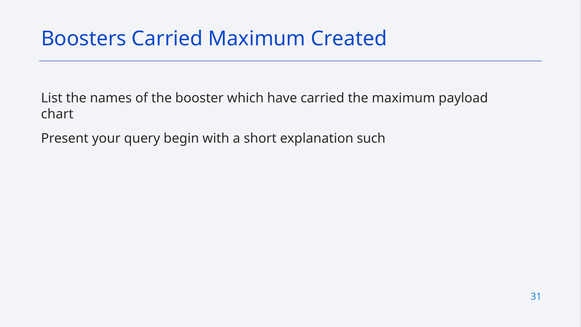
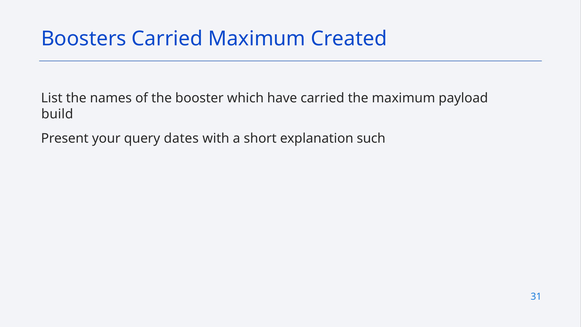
chart: chart -> build (57, 114)
begin: begin -> dates (181, 138)
